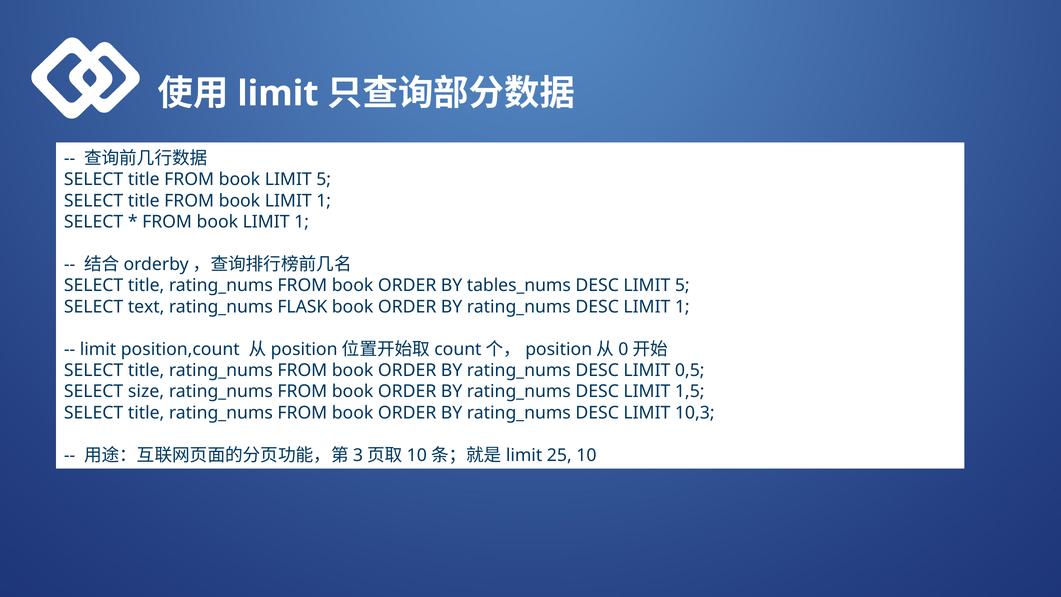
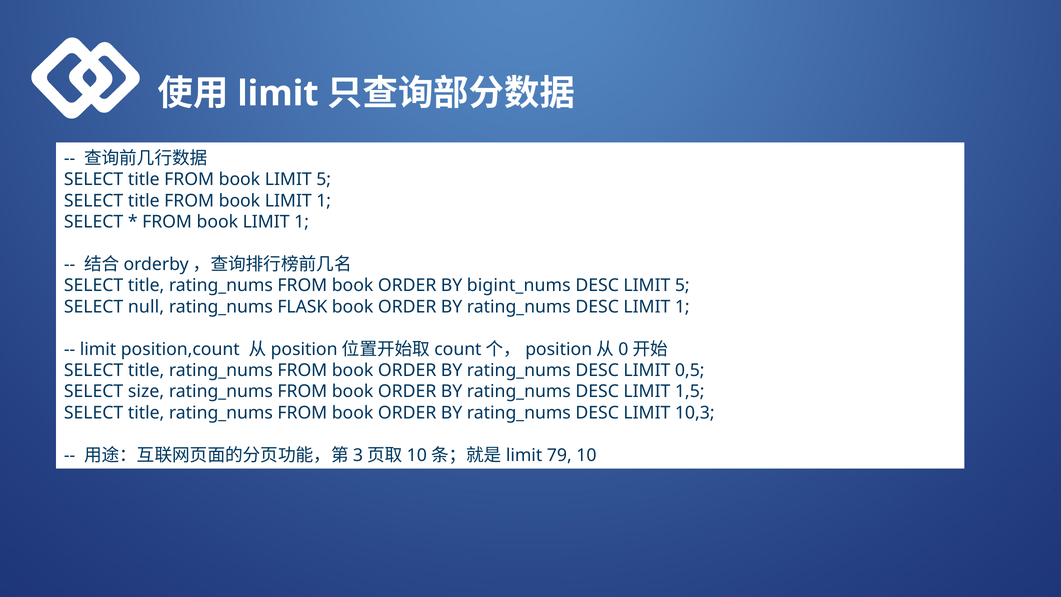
tables_nums: tables_nums -> bigint_nums (519, 285)
text: text -> null (146, 307)
25: 25 -> 79 (559, 455)
